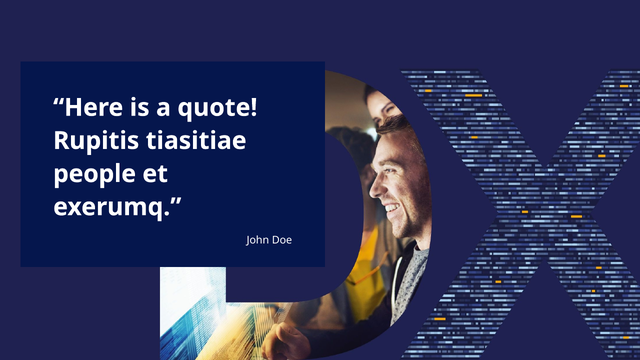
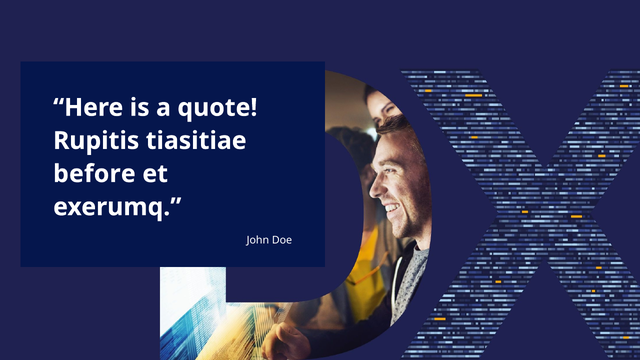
people: people -> before (94, 174)
